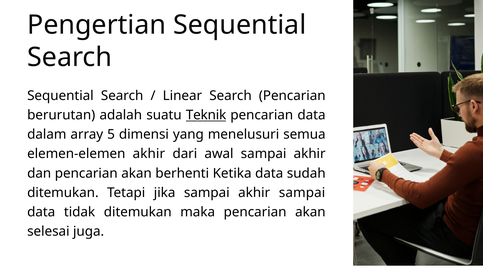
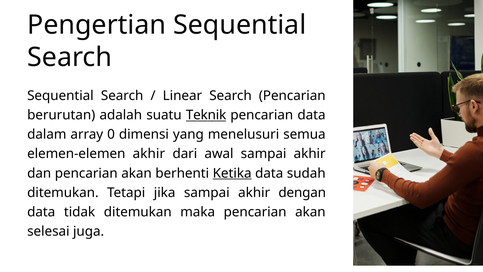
5: 5 -> 0 (111, 134)
Ketika underline: none -> present (232, 173)
akhir sampai: sampai -> dengan (302, 192)
